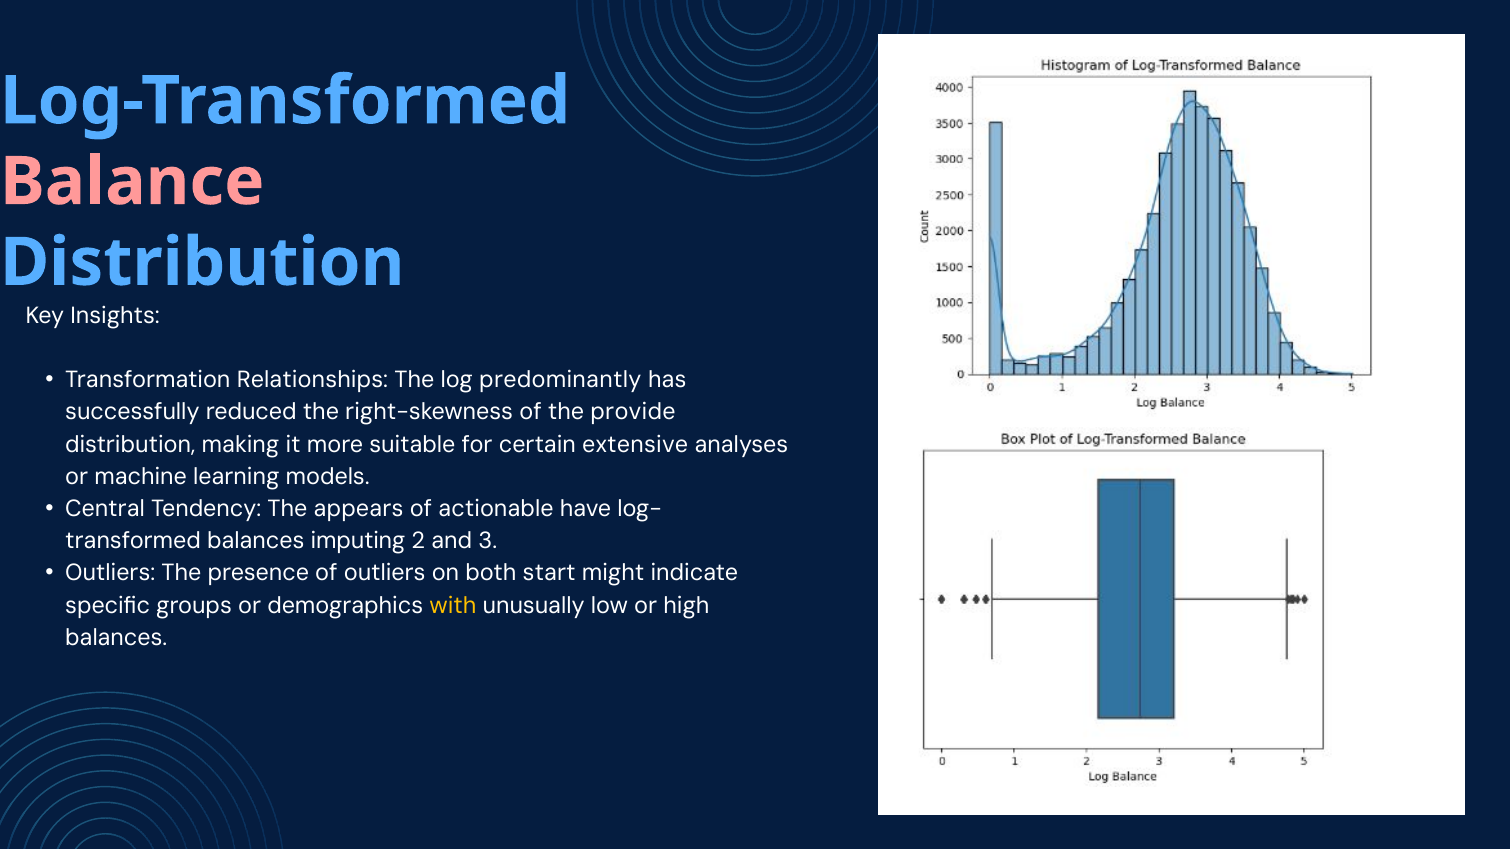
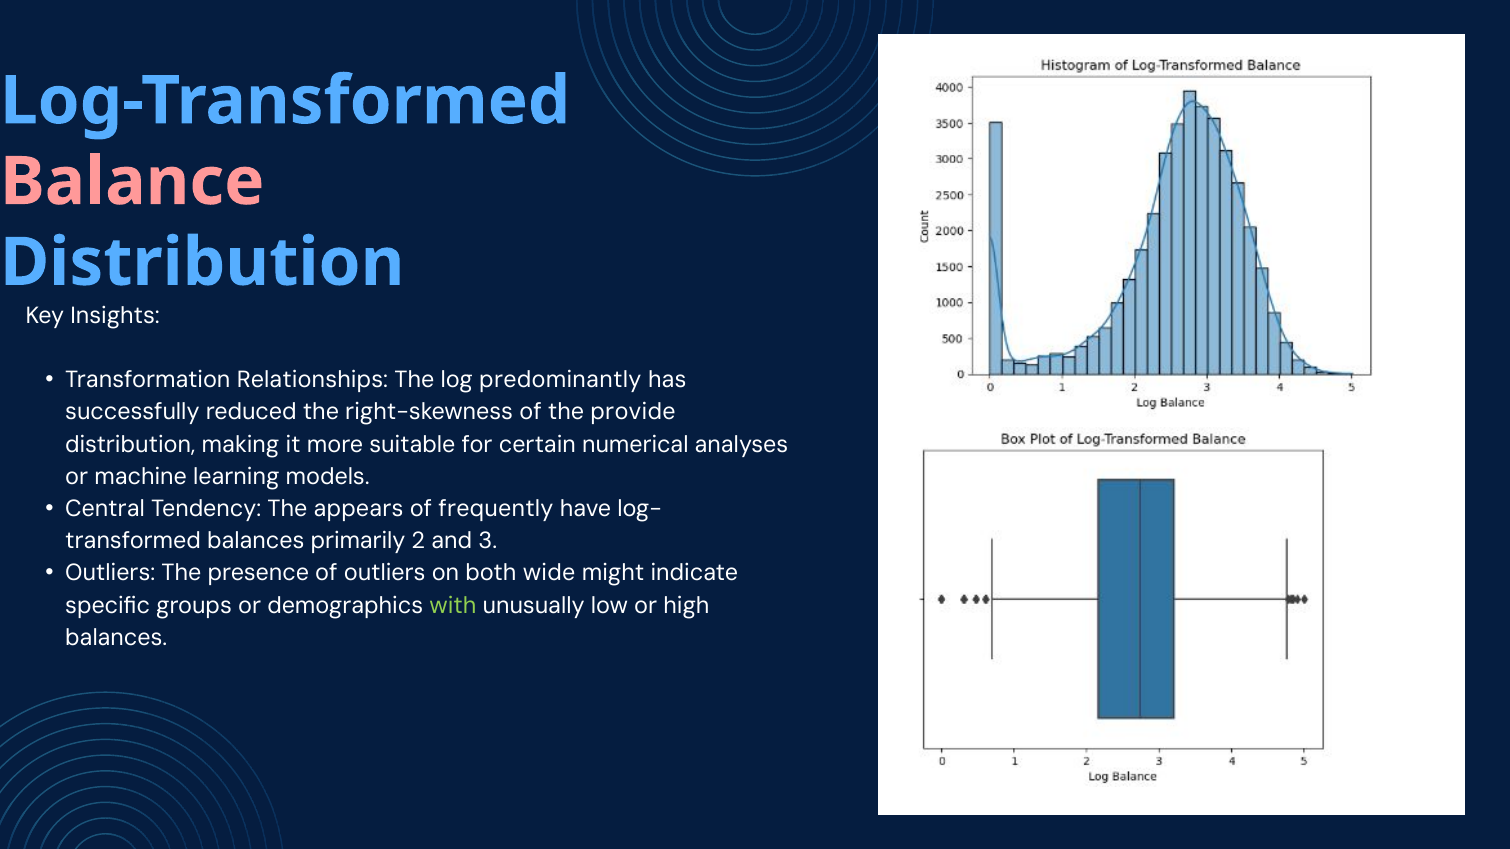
extensive: extensive -> numerical (635, 445)
actionable: actionable -> frequently (496, 509)
imputing: imputing -> primarily (358, 541)
start: start -> wide (549, 573)
with colour: yellow -> light green (453, 606)
